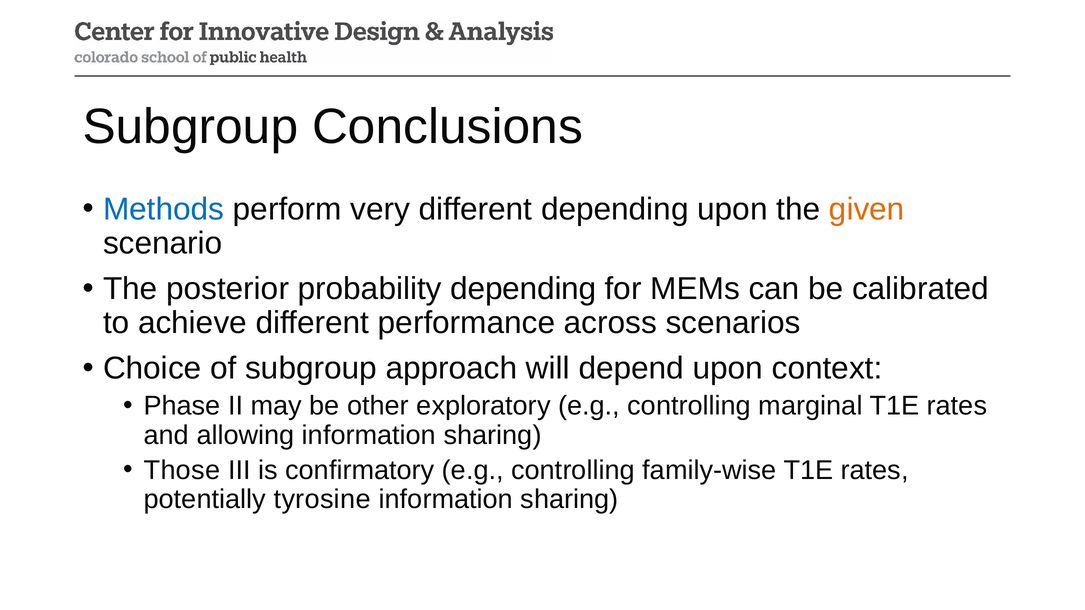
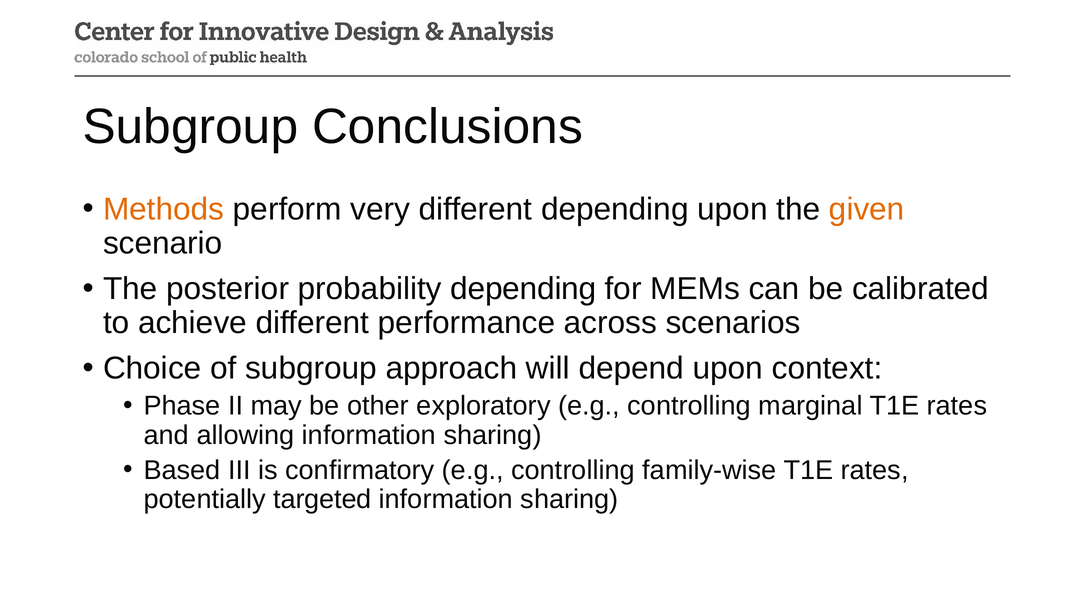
Methods colour: blue -> orange (164, 209)
Those: Those -> Based (182, 470)
tyrosine: tyrosine -> targeted (322, 500)
